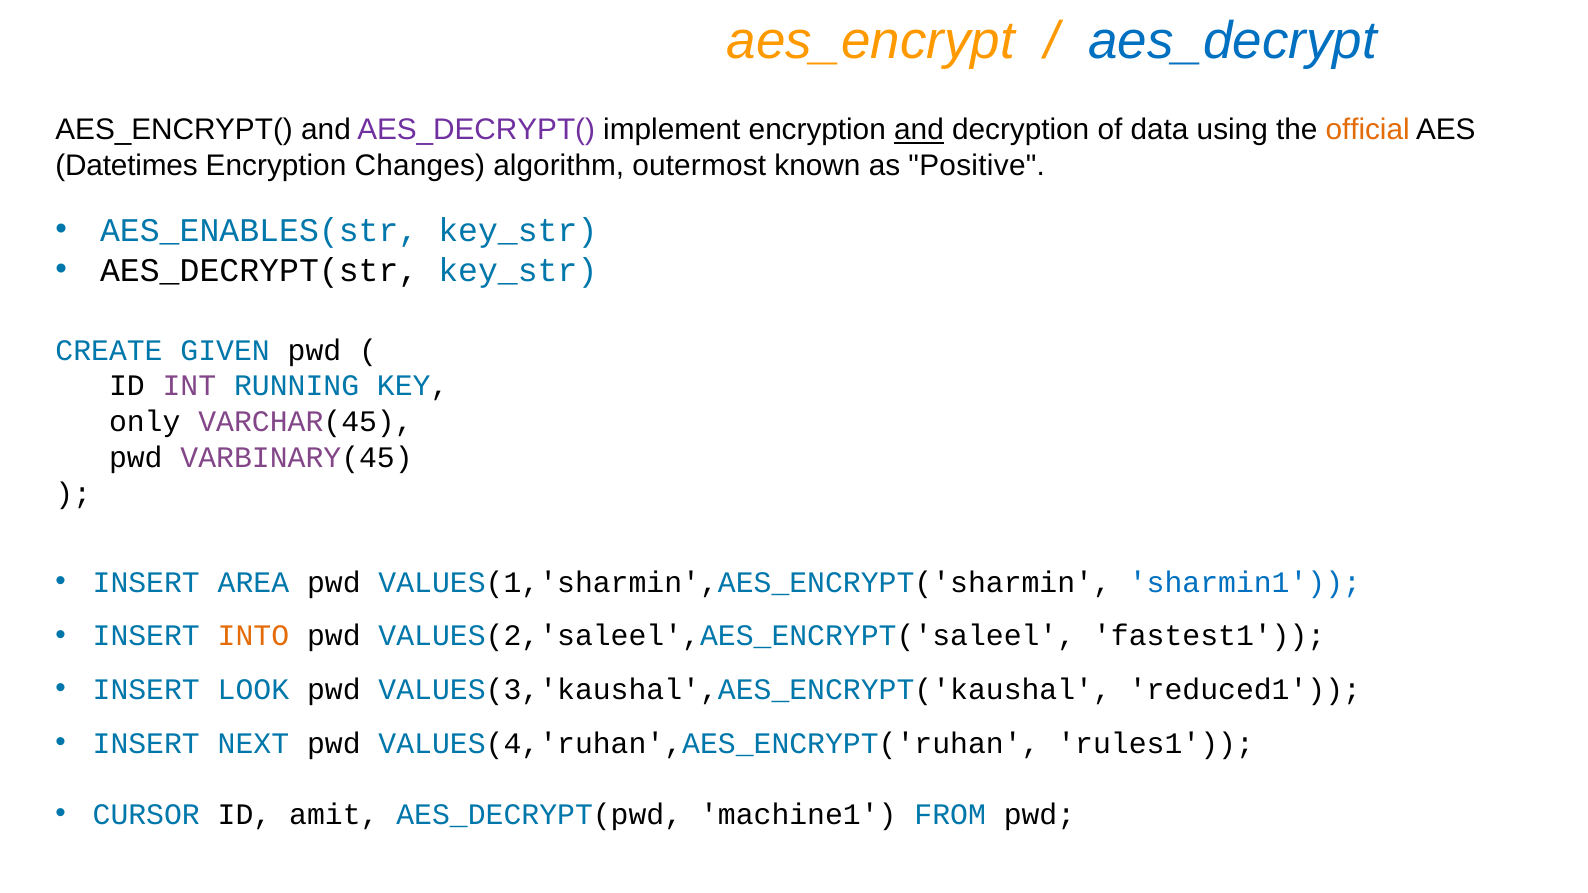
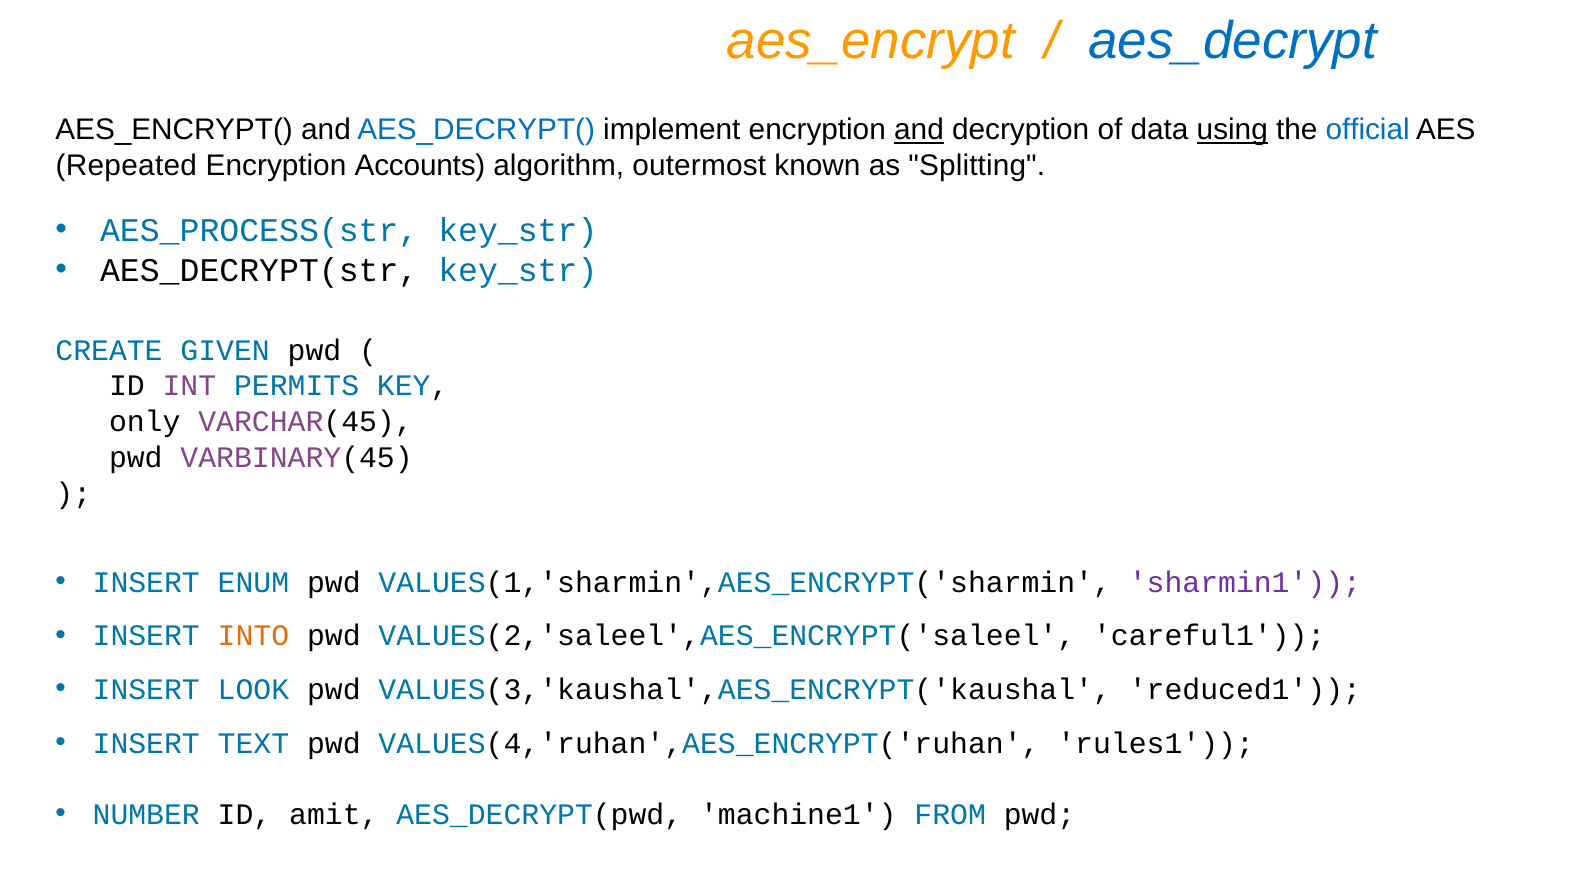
AES_DECRYPT( colour: purple -> blue (476, 130)
using underline: none -> present (1232, 130)
official colour: orange -> blue (1368, 130)
Datetimes: Datetimes -> Repeated (126, 166)
Changes: Changes -> Accounts (420, 166)
Positive: Positive -> Splitting (977, 166)
AES_ENABLES(str: AES_ENABLES(str -> AES_PROCESS(str (259, 231)
RUNNING: RUNNING -> PERMITS (297, 386)
AREA: AREA -> ENUM (253, 583)
sharmin1 colour: blue -> purple (1245, 583)
fastest1: fastest1 -> careful1 (1209, 636)
NEXT: NEXT -> TEXT (253, 743)
CURSOR: CURSOR -> NUMBER (146, 815)
